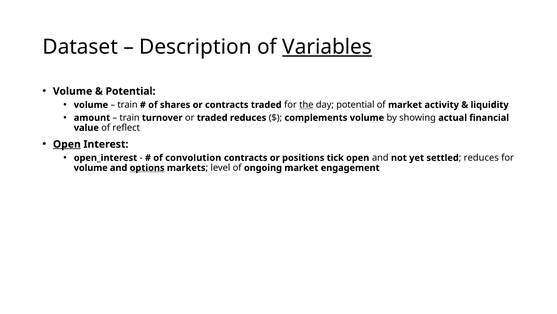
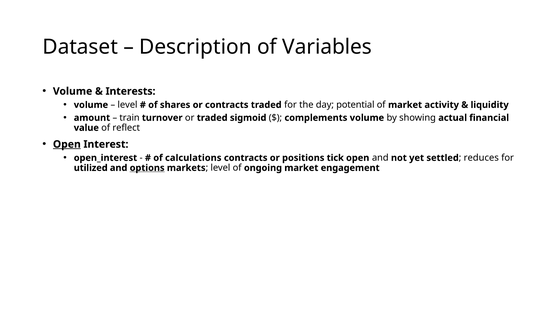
Variables underline: present -> none (327, 47)
Potential: Potential -> Interests (130, 91)
train: train -> level (128, 105)
the underline: present -> none (306, 105)
traded reduces: reduces -> sigmoid (248, 118)
convolution: convolution -> calculations (193, 157)
volume: volume -> utilized (91, 167)
